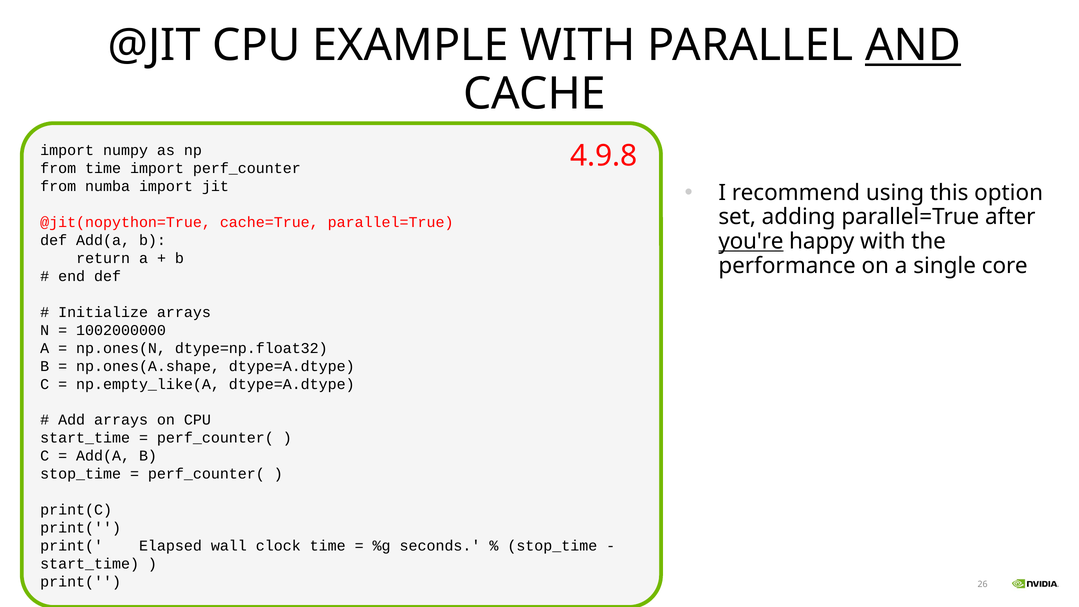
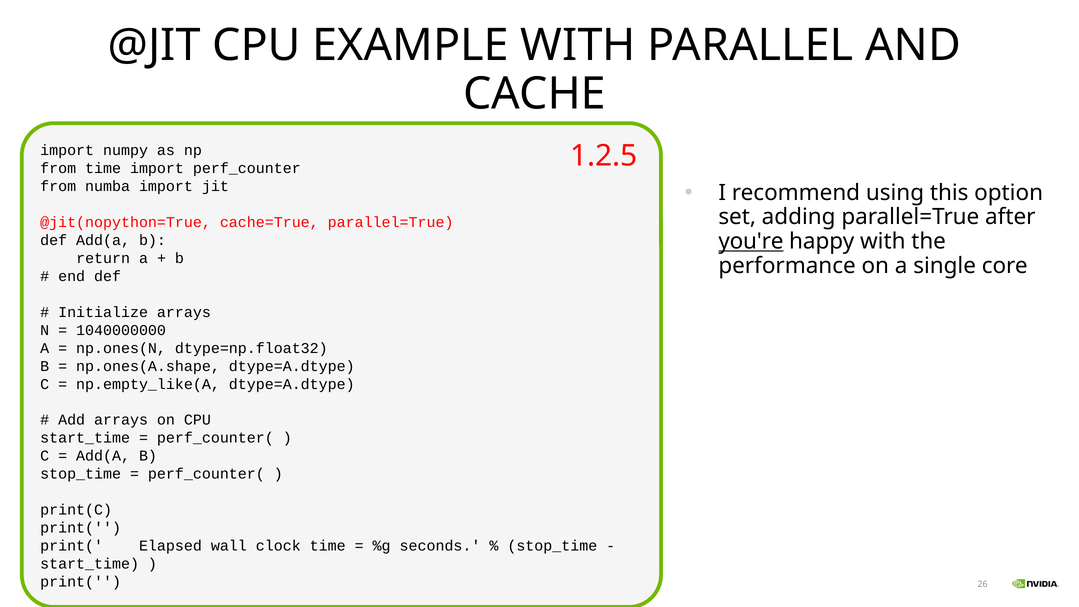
AND underline: present -> none (913, 45)
4.9.8: 4.9.8 -> 1.2.5 (604, 156)
1002000000: 1002000000 -> 1040000000 (121, 330)
